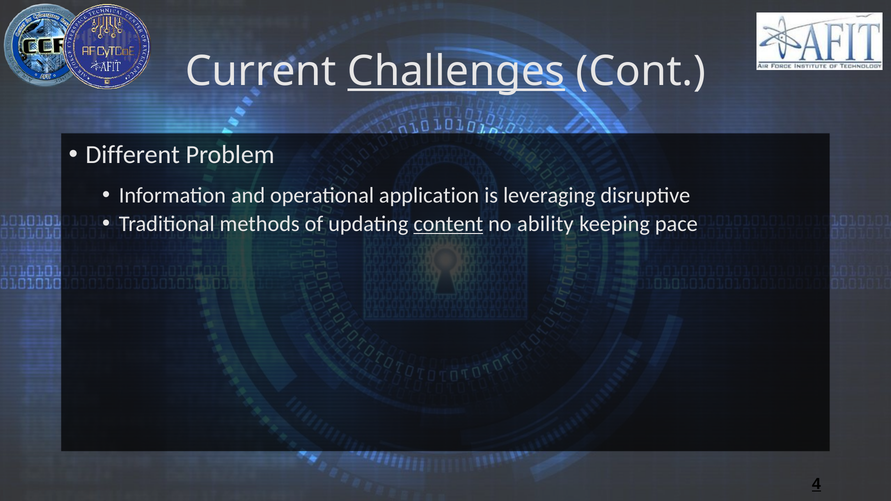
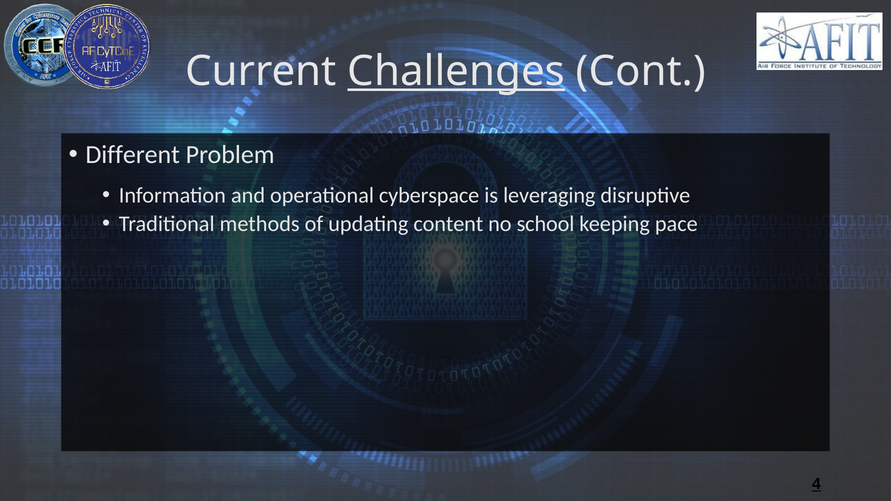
application: application -> cyberspace (429, 195)
content underline: present -> none (448, 224)
ability: ability -> school (546, 224)
